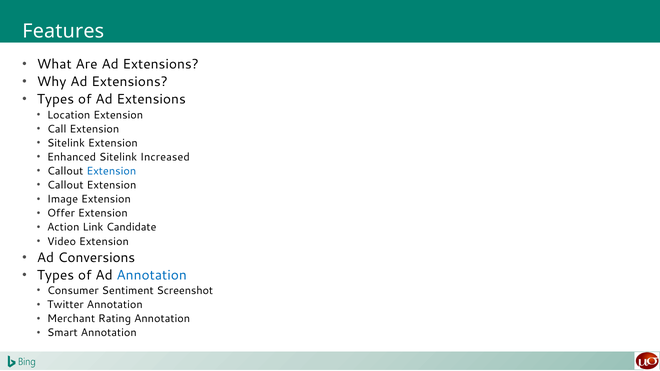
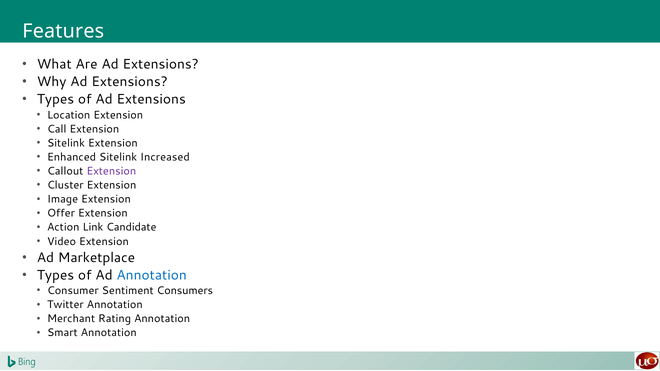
Extension colour: blue -> purple (111, 171)
Callout: Callout -> Cluster (65, 185)
Conversions: Conversions -> Marketplace (96, 258)
Screenshot: Screenshot -> Consumers (185, 291)
